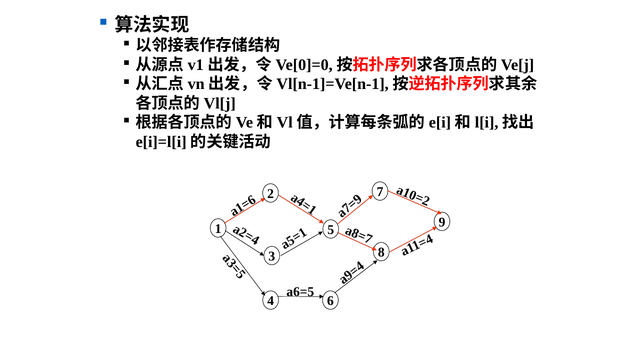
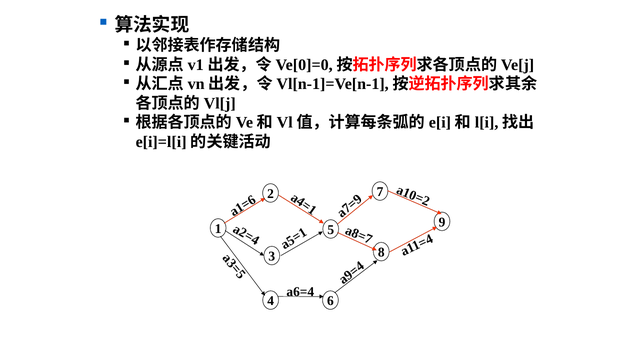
a6=5: a6=5 -> a6=4 (300, 292)
